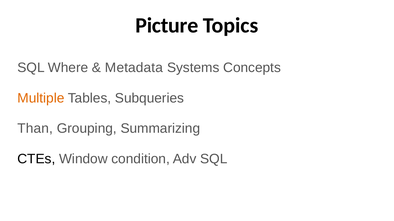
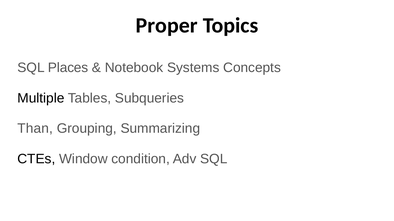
Picture: Picture -> Proper (167, 26)
Where: Where -> Places (68, 68)
Metadata: Metadata -> Notebook (134, 68)
Multiple colour: orange -> black (41, 98)
